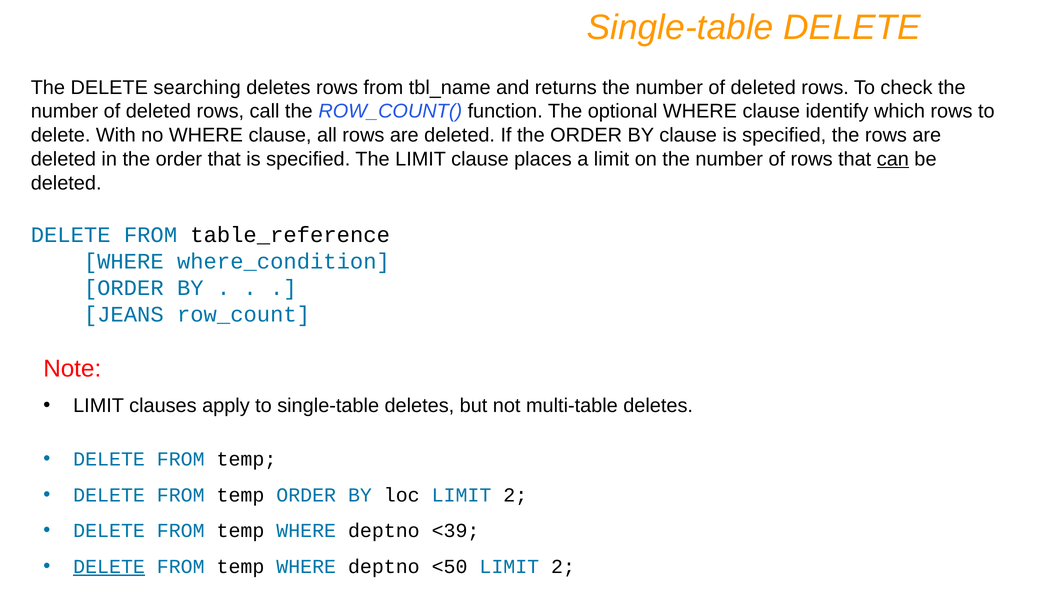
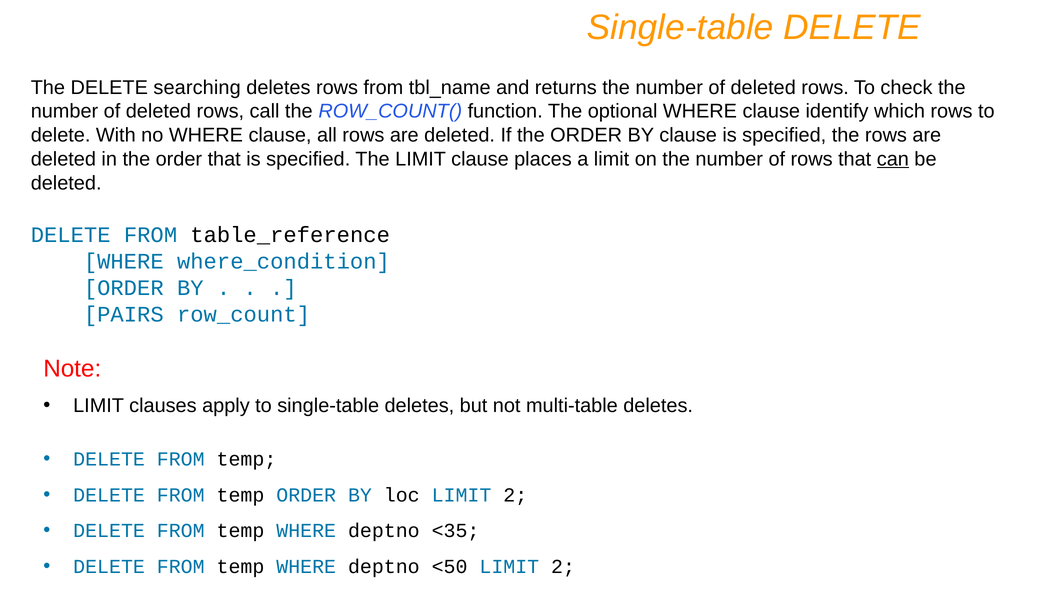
JEANS: JEANS -> PAIRS (124, 315)
<39: <39 -> <35 (456, 531)
DELETE underline: present -> none (109, 567)
